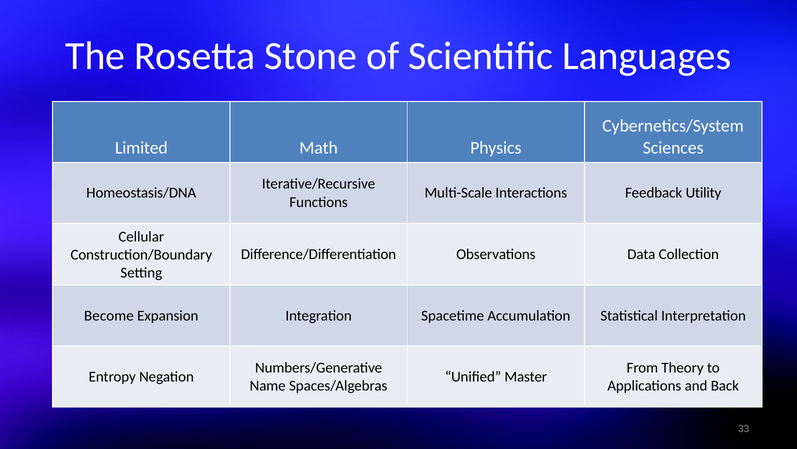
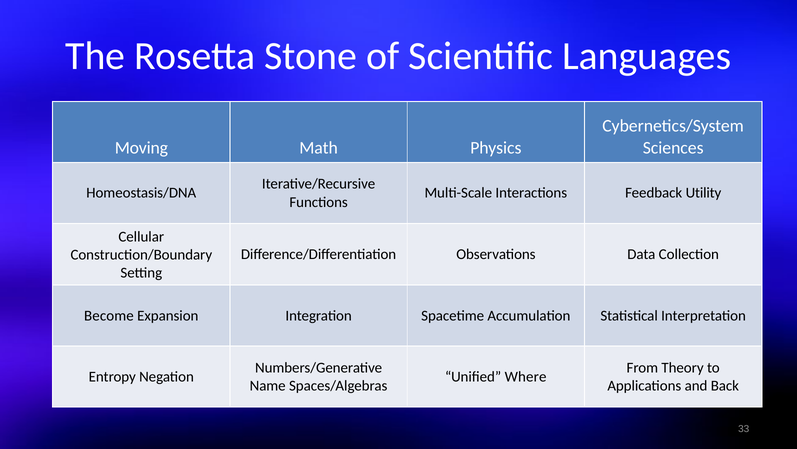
Limited: Limited -> Moving (141, 148)
Master: Master -> Where (526, 376)
